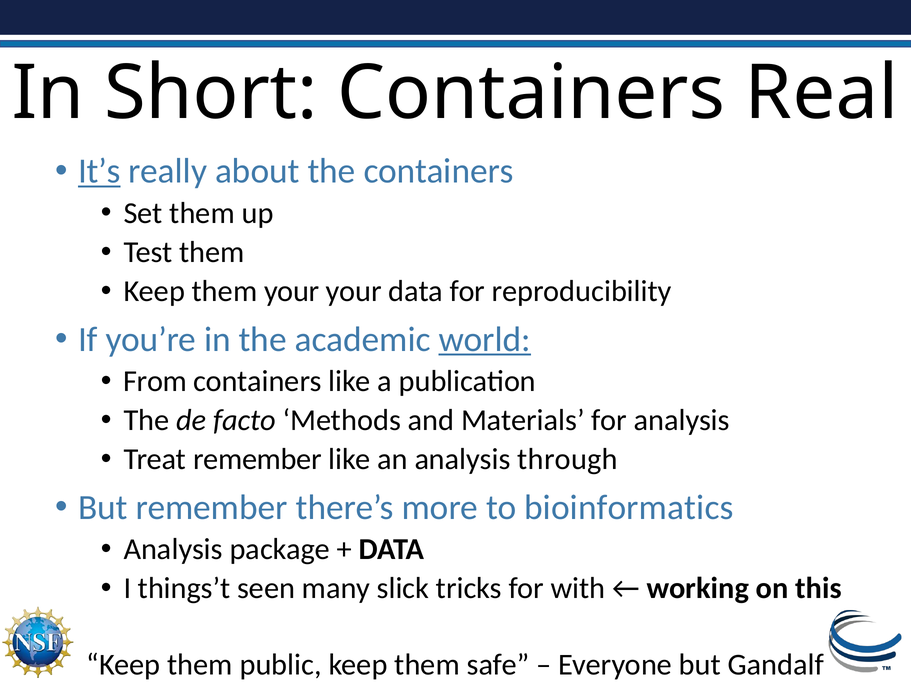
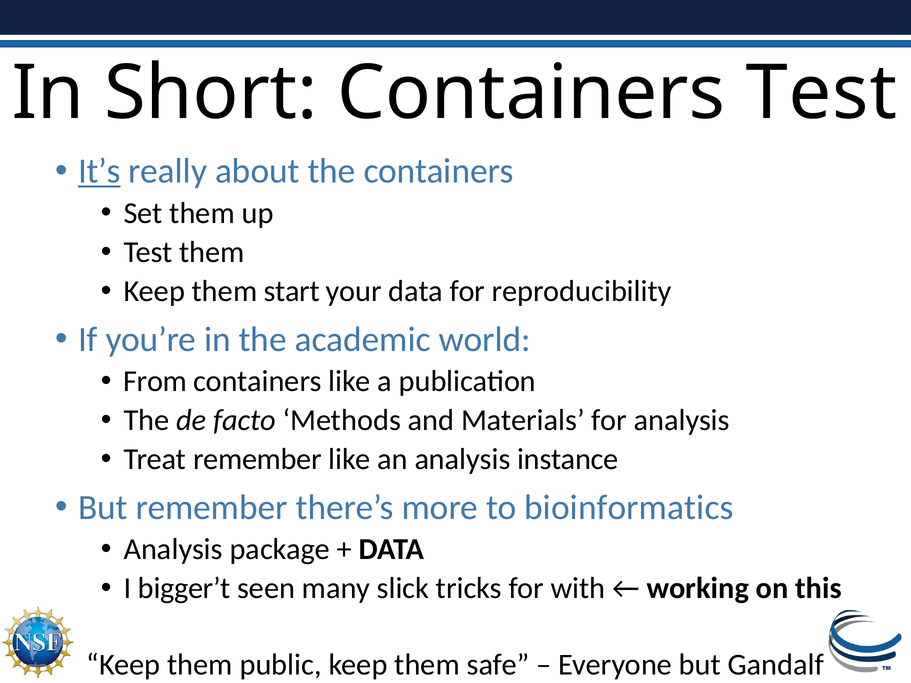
Containers Real: Real -> Test (821, 93)
them your: your -> start (292, 291)
world underline: present -> none (485, 339)
through: through -> instance (568, 460)
things’t: things’t -> bigger’t (184, 589)
